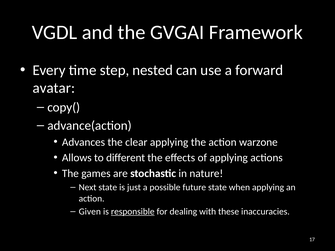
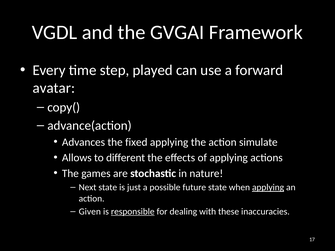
nested: nested -> played (153, 70)
clear: clear -> fixed (136, 142)
warzone: warzone -> simulate (258, 142)
applying underline: none -> present (268, 188)
